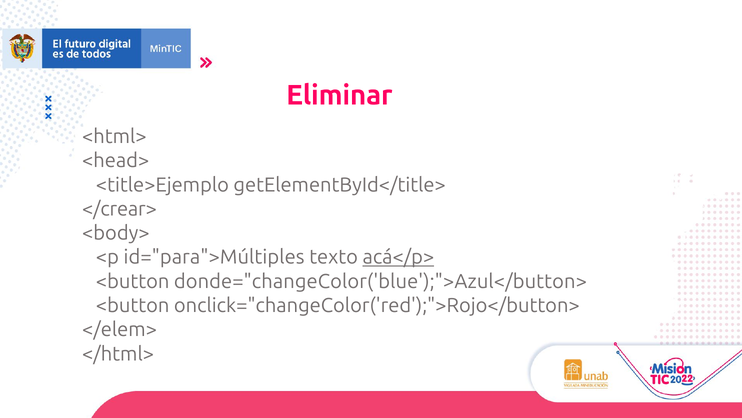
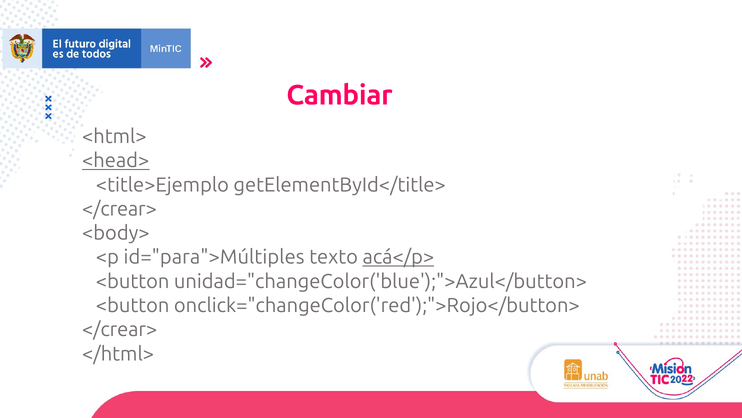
Eliminar: Eliminar -> Cambiar (339, 95)
<head> underline: none -> present (116, 161)
donde="changeColor('blue');">Azul</button>: donde="changeColor('blue');">Azul</button> -> unidad="changeColor('blue');">Azul</button> (381, 281)
</elem>: </elem> -> </crear> (120, 329)
